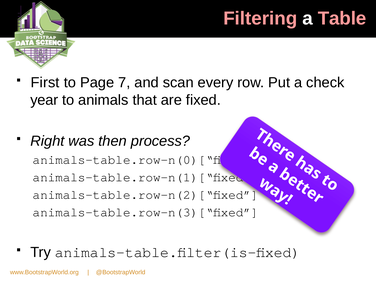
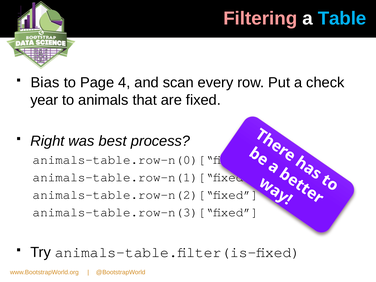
Table colour: pink -> light blue (342, 19)
First: First -> Bias (45, 83)
7: 7 -> 4 (124, 83)
then: then -> best (113, 141)
